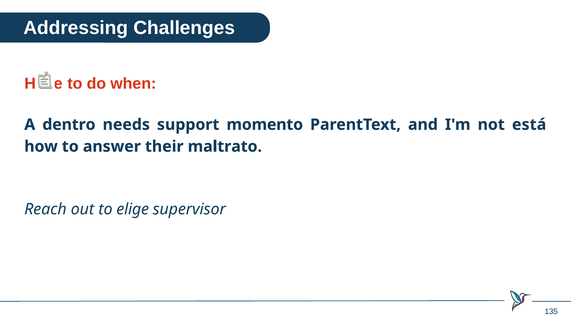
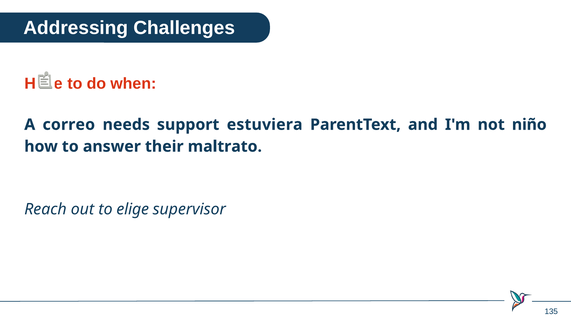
dentro: dentro -> correo (69, 125)
momento: momento -> estuviera (265, 125)
está: está -> niño (529, 125)
